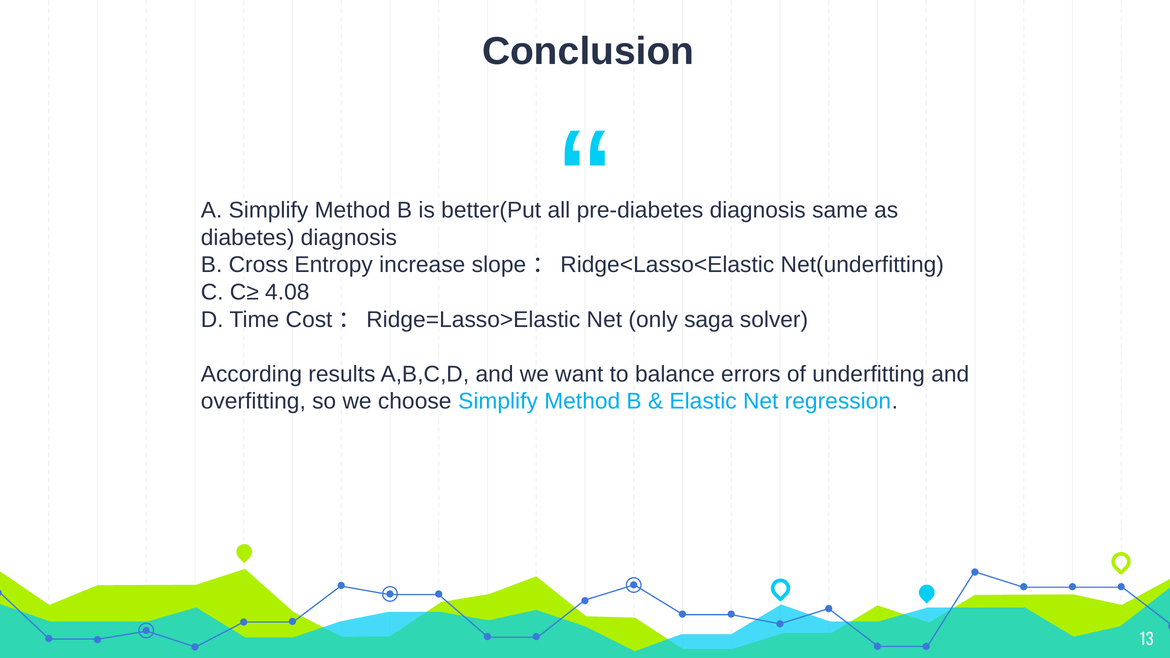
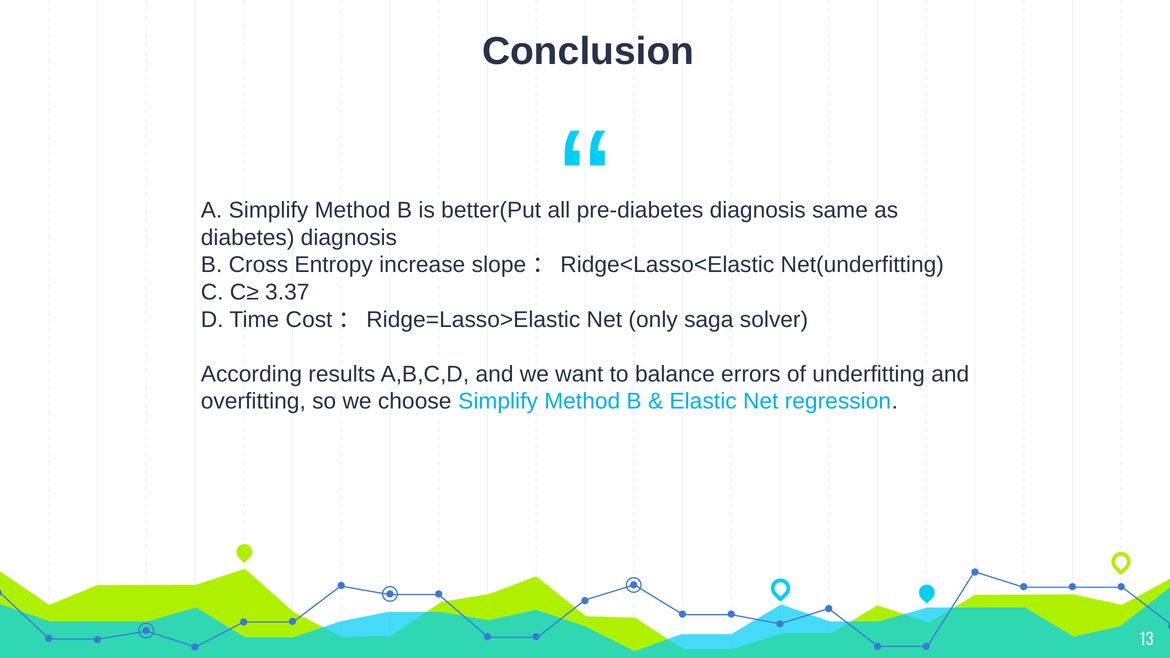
4.08: 4.08 -> 3.37 (287, 292)
